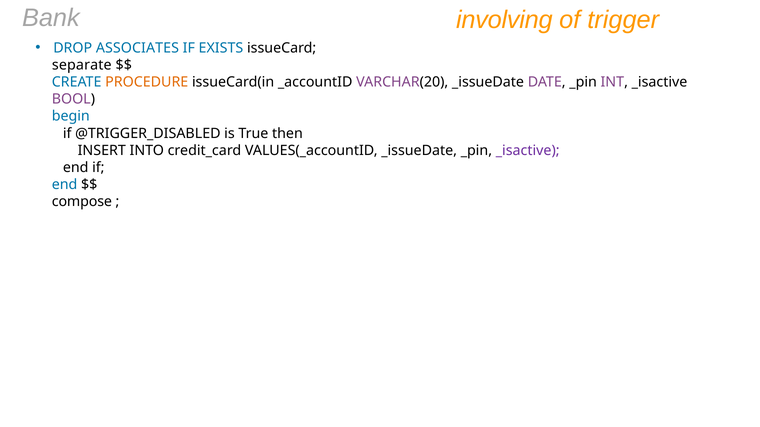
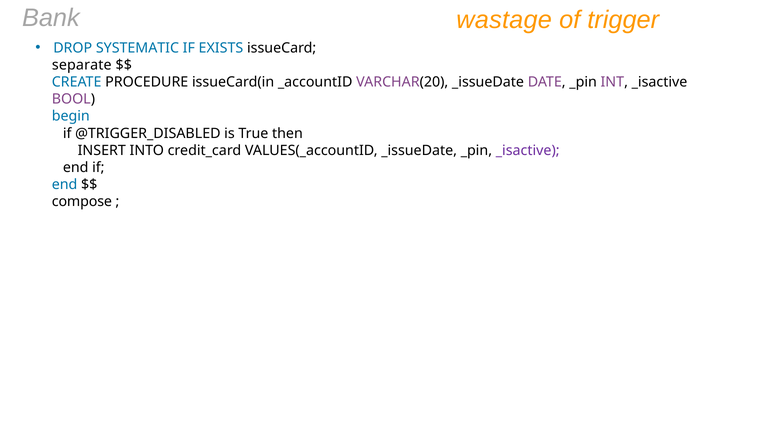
involving: involving -> wastage (504, 20)
ASSOCIATES: ASSOCIATES -> SYSTEMATIC (137, 48)
PROCEDURE colour: orange -> black (147, 82)
